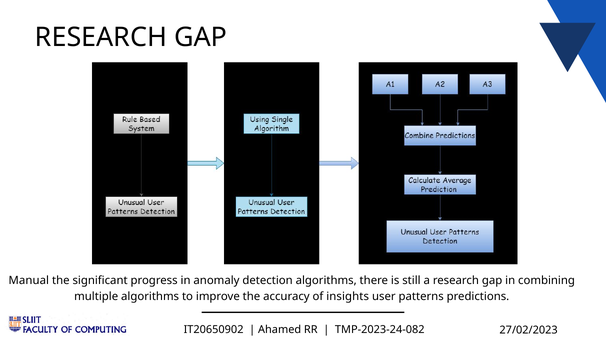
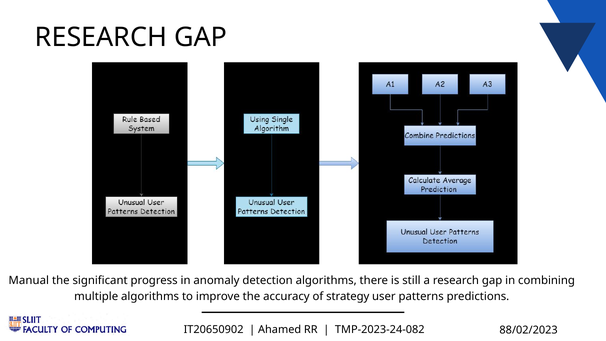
insights: insights -> strategy (348, 296)
27/02/2023: 27/02/2023 -> 88/02/2023 (529, 330)
